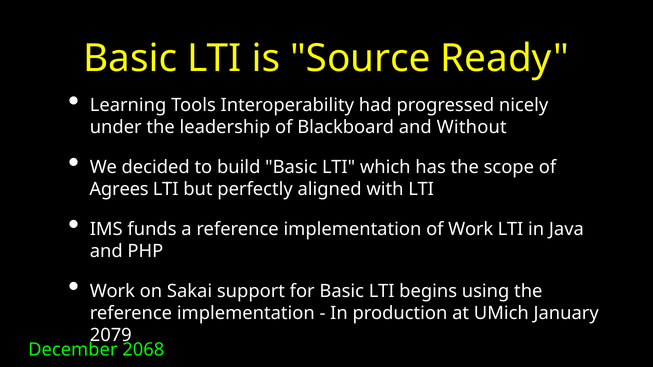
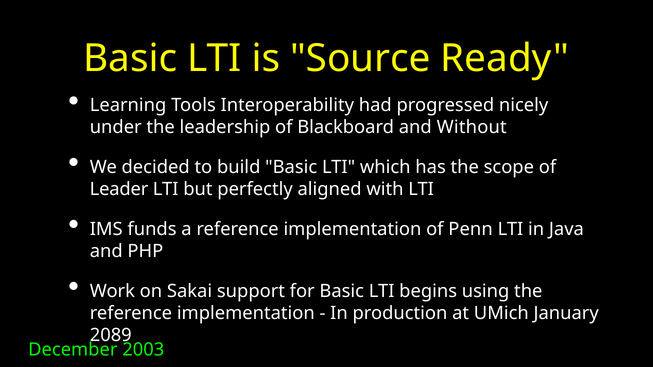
Agrees: Agrees -> Leader (119, 189)
of Work: Work -> Penn (471, 229)
2079: 2079 -> 2089 (111, 335)
2068: 2068 -> 2003 (143, 350)
